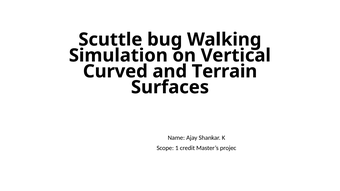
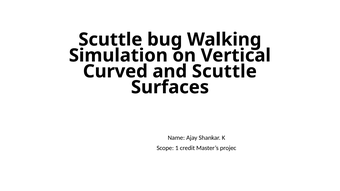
and Terrain: Terrain -> Scuttle (224, 71)
